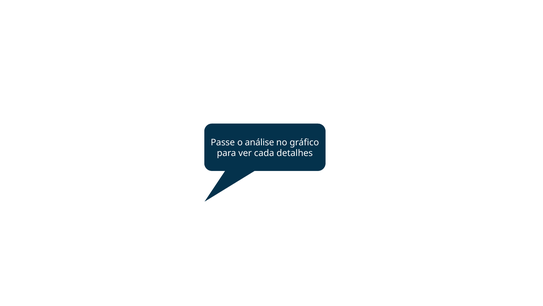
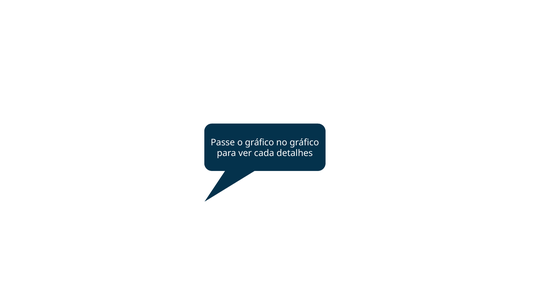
o análise: análise -> gráfico (260, 142)
